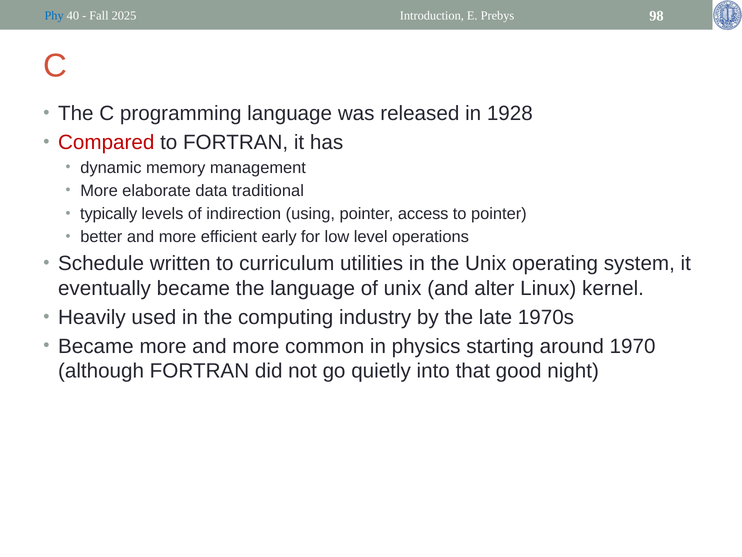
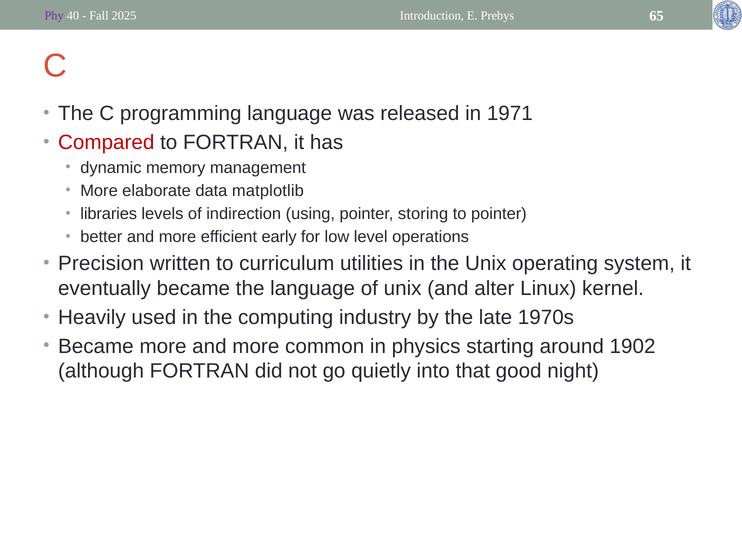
Phy colour: blue -> purple (54, 16)
98: 98 -> 65 (656, 16)
1928: 1928 -> 1971 (510, 113)
traditional: traditional -> matplotlib (268, 191)
typically: typically -> libraries (109, 214)
access: access -> storing (423, 214)
Schedule: Schedule -> Precision (101, 263)
1970: 1970 -> 1902 (633, 346)
